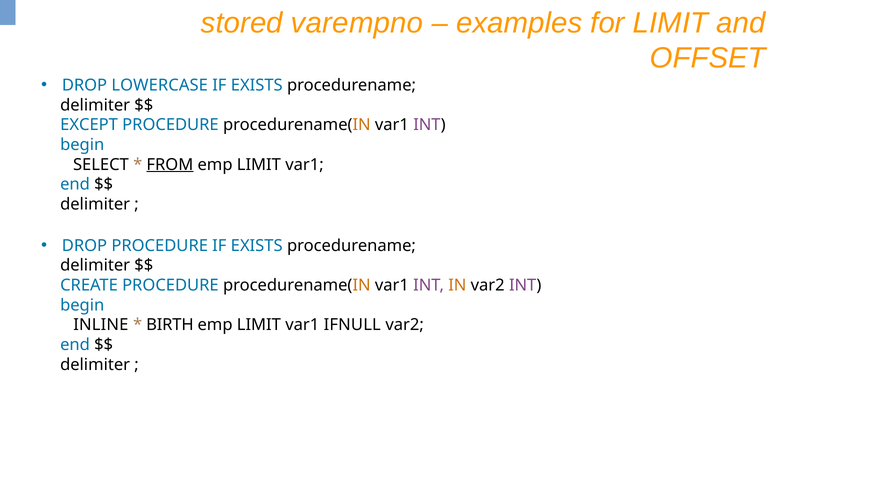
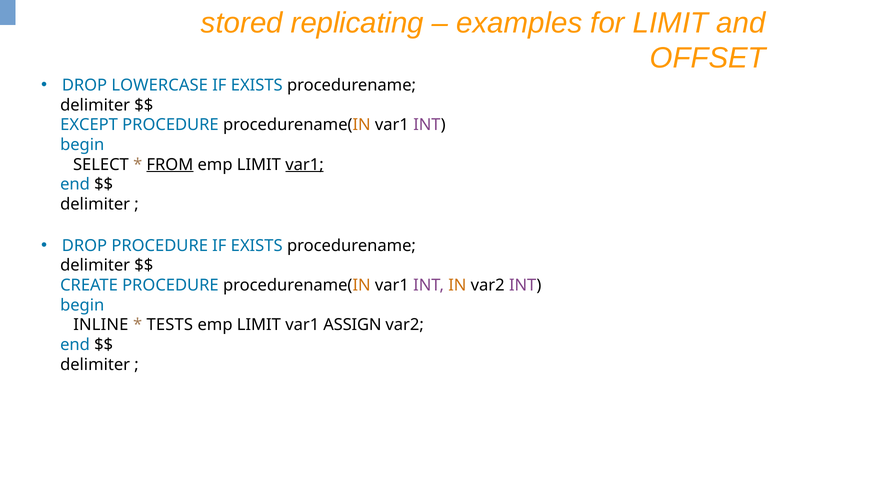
varempno: varempno -> replicating (357, 23)
var1 underline: none -> present (305, 165)
BIRTH: BIRTH -> TESTS (170, 325)
IFNULL: IFNULL -> ASSIGN (352, 325)
